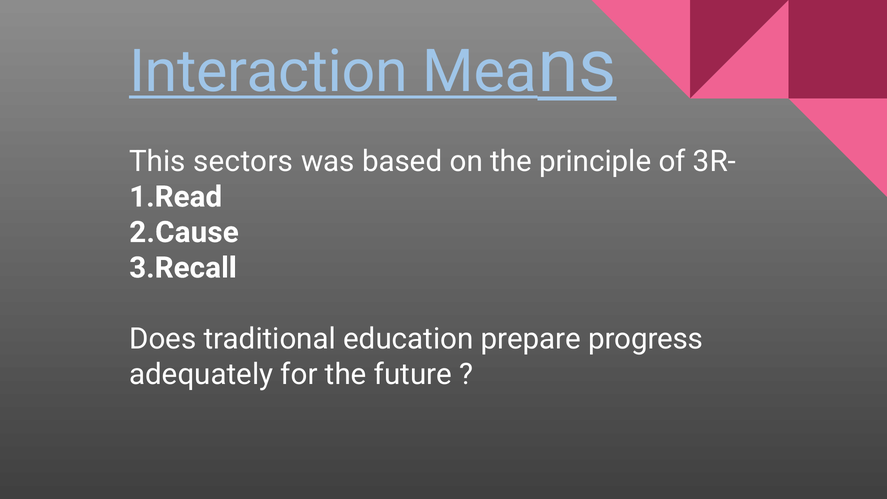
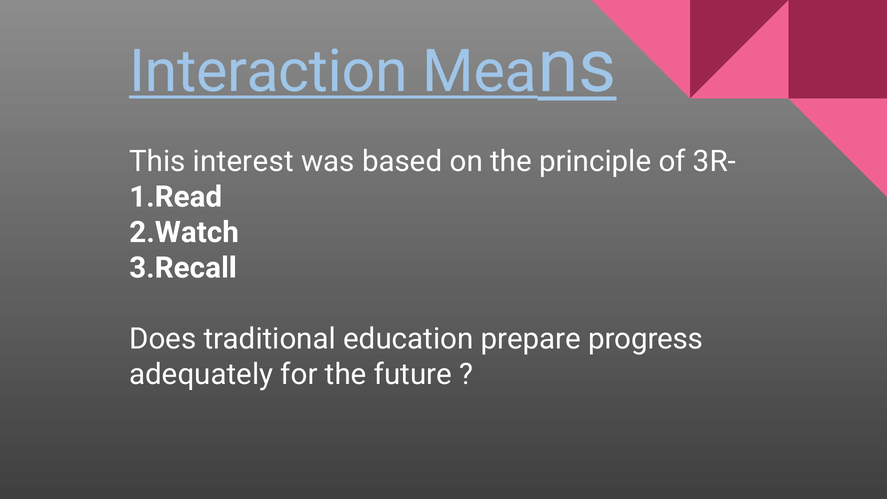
sectors: sectors -> interest (243, 161)
2.Cause: 2.Cause -> 2.Watch (184, 232)
